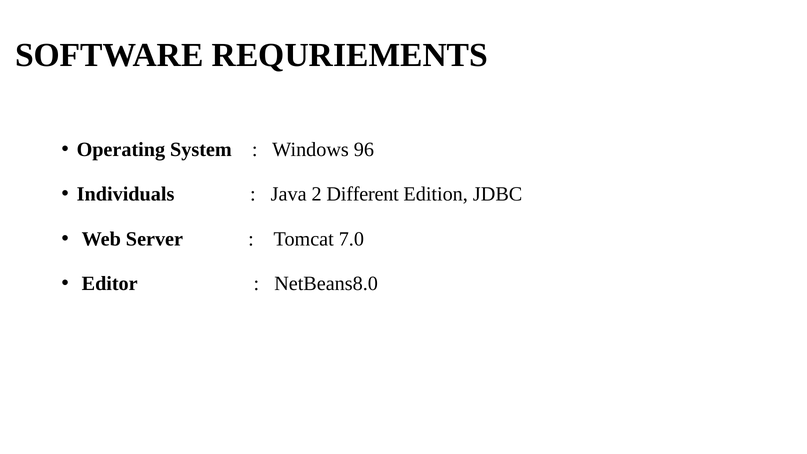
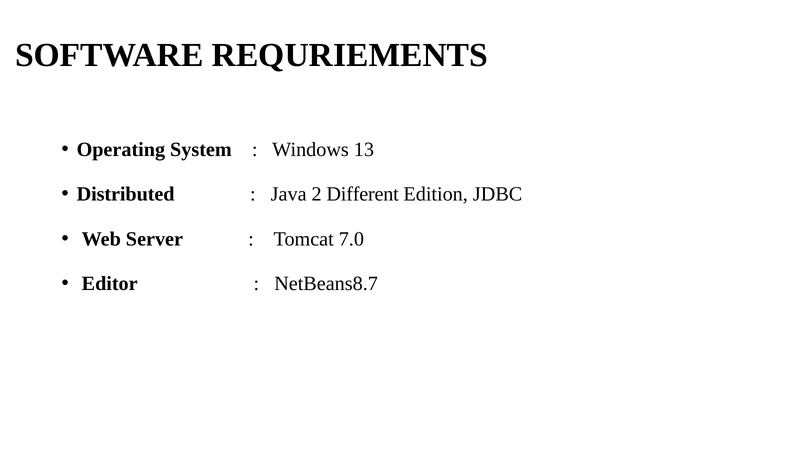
96: 96 -> 13 (364, 149)
Individuals: Individuals -> Distributed (126, 194)
NetBeans8.0: NetBeans8.0 -> NetBeans8.7 (326, 284)
